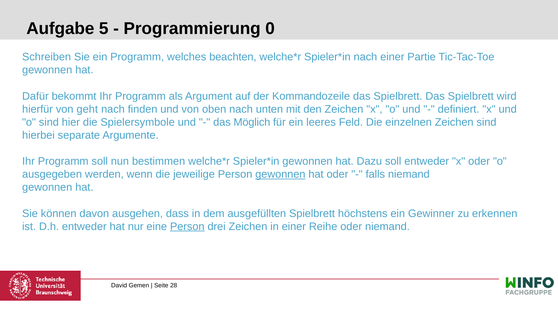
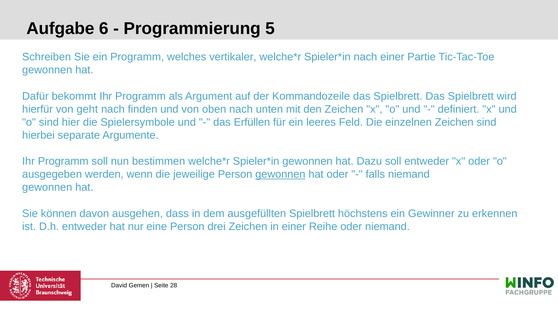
5: 5 -> 6 (104, 28)
0: 0 -> 5 (270, 28)
beachten: beachten -> vertikaler (233, 57)
Möglich: Möglich -> Erfüllen (252, 122)
Person underline: present -> none (187, 226)
